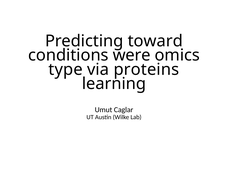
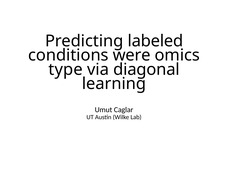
toward: toward -> labeled (155, 41)
proteins: proteins -> diagonal (146, 69)
